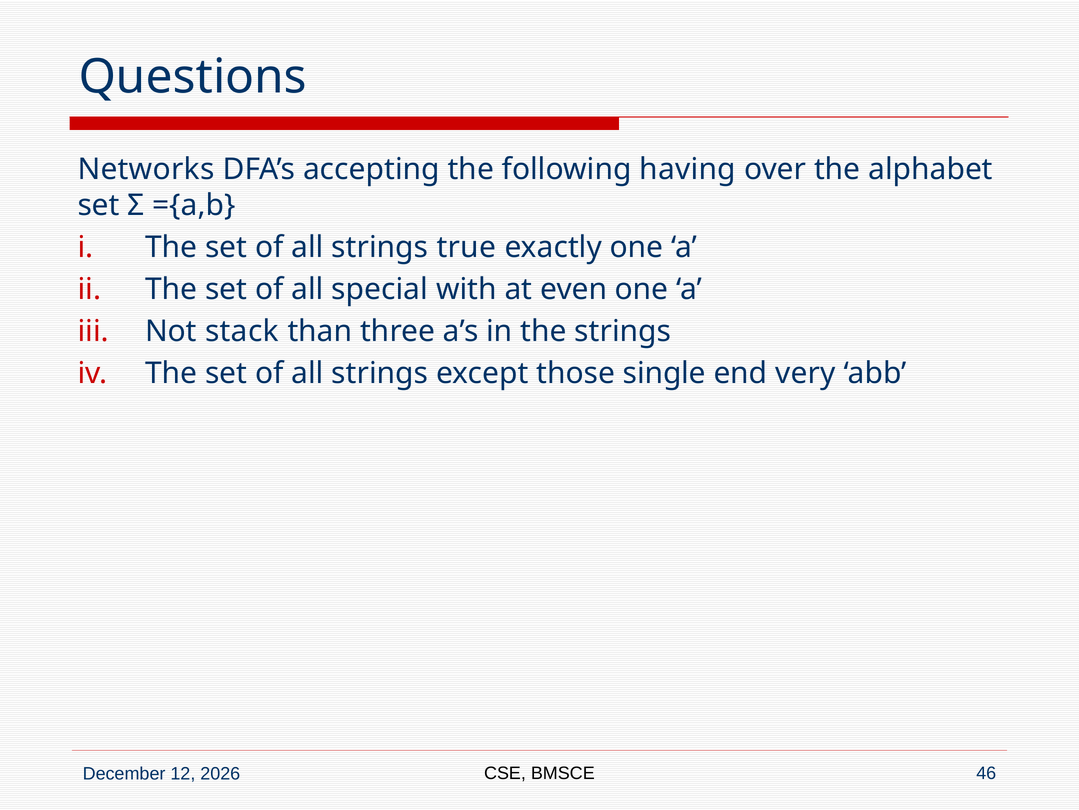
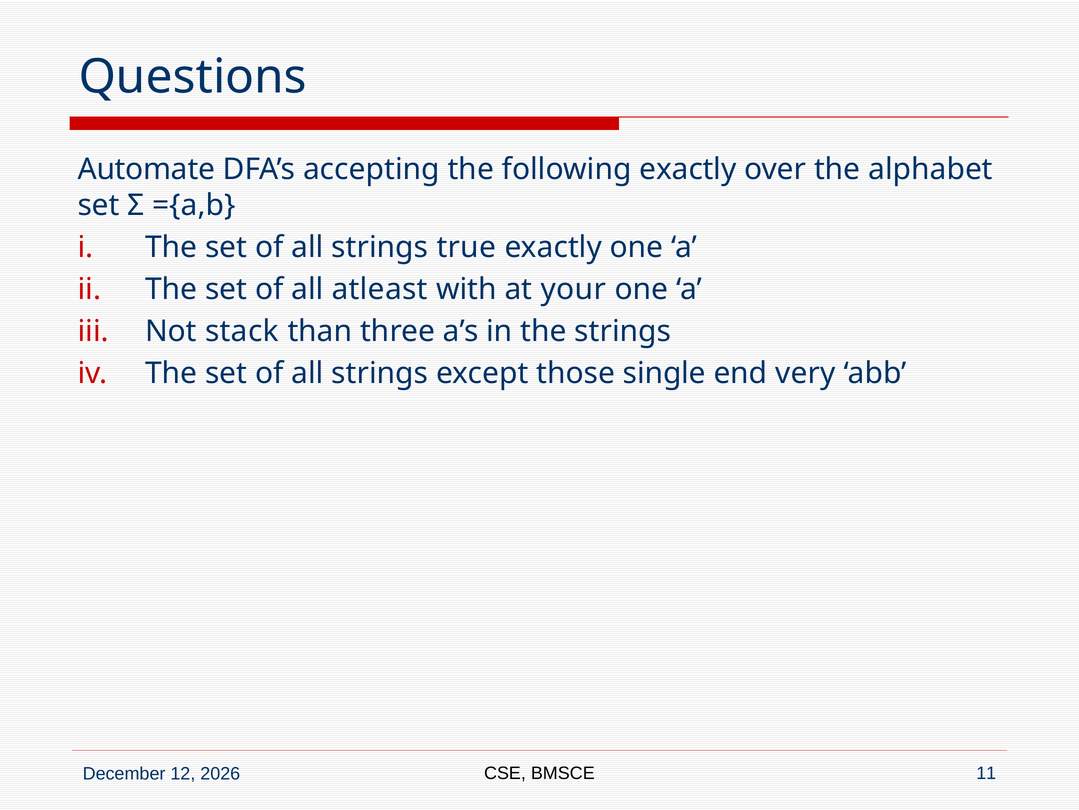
Networks: Networks -> Automate (146, 169)
following having: having -> exactly (688, 169)
special: special -> atleast (380, 289)
even: even -> your (573, 289)
46: 46 -> 11 (986, 773)
